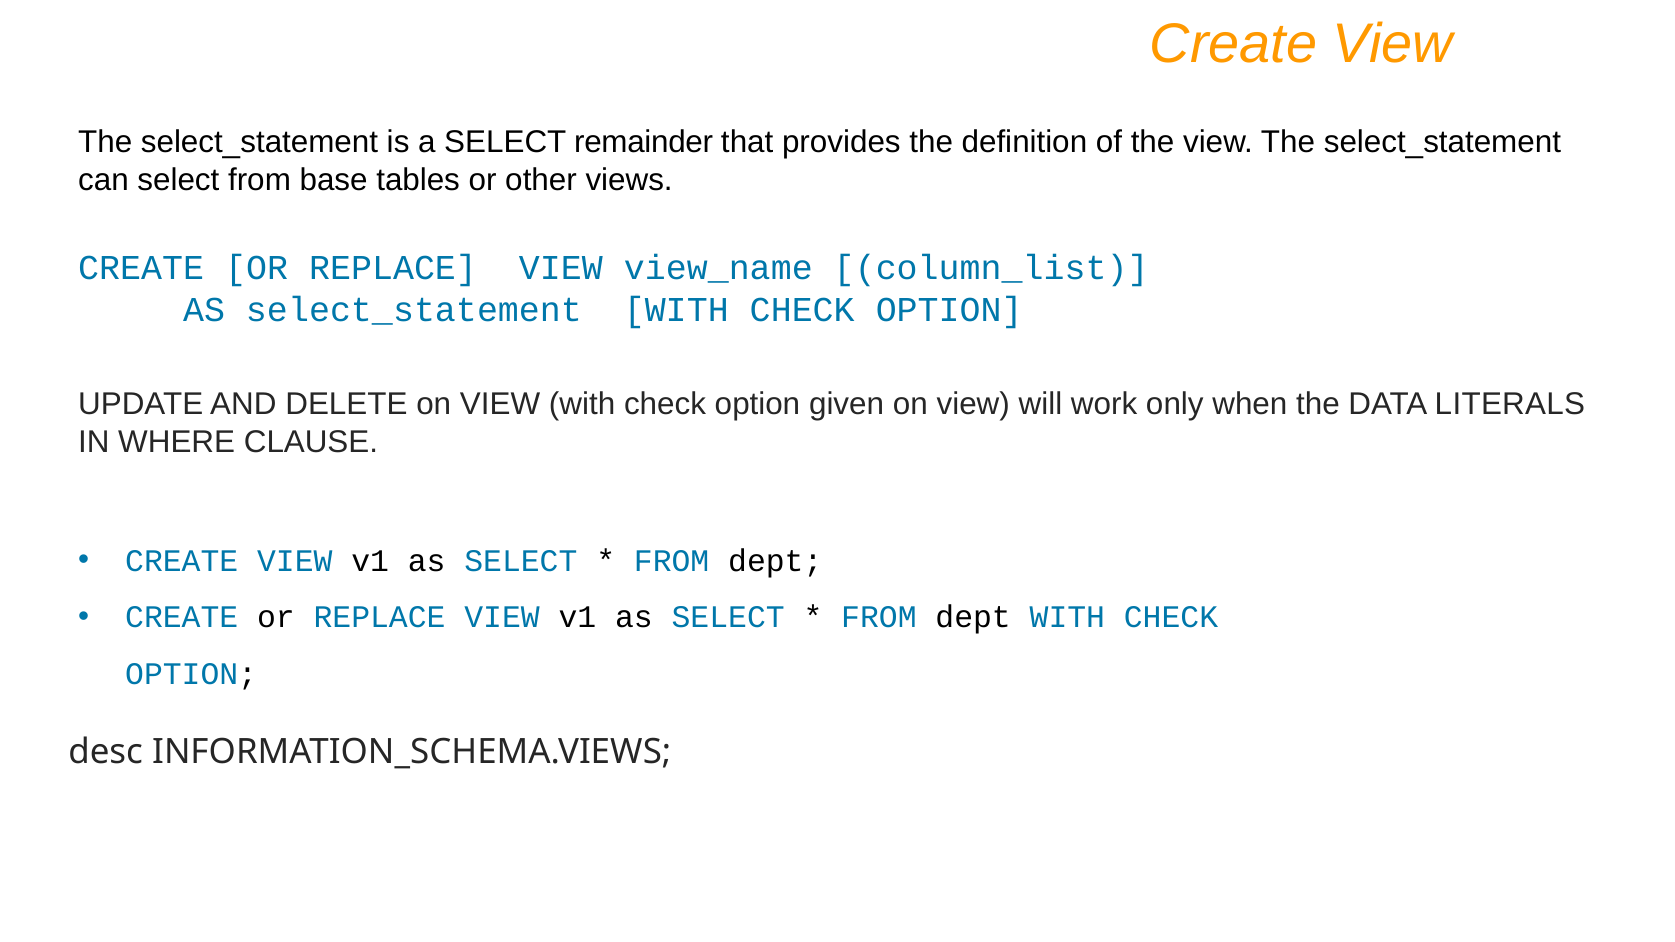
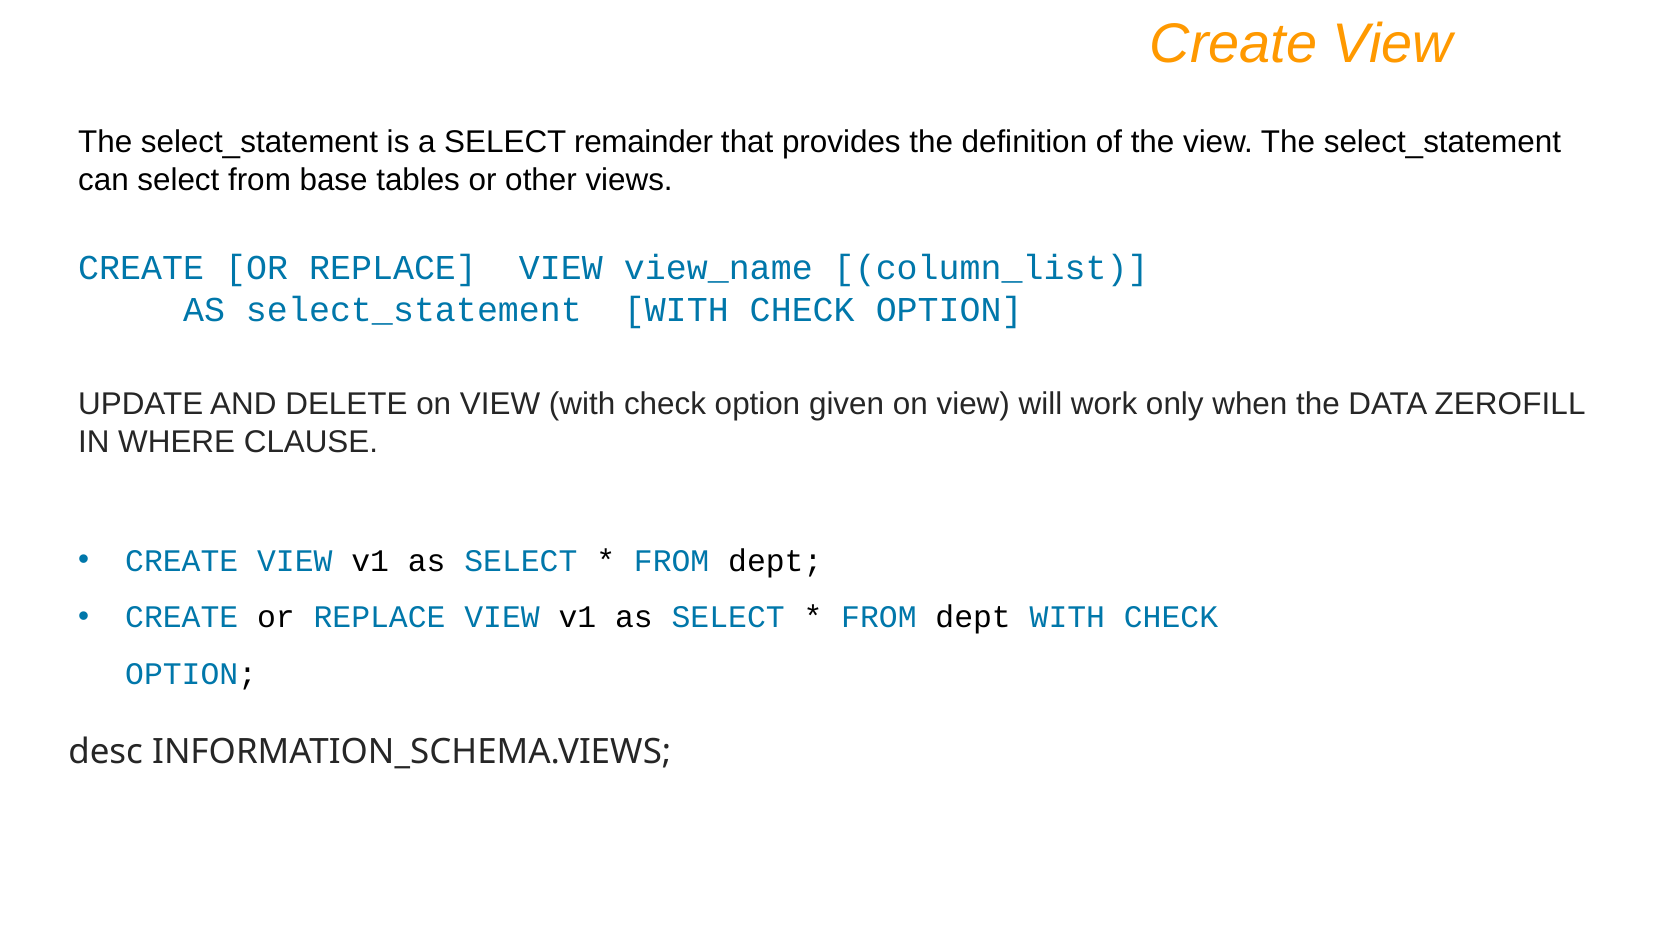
LITERALS: LITERALS -> ZEROFILL (1510, 405)
